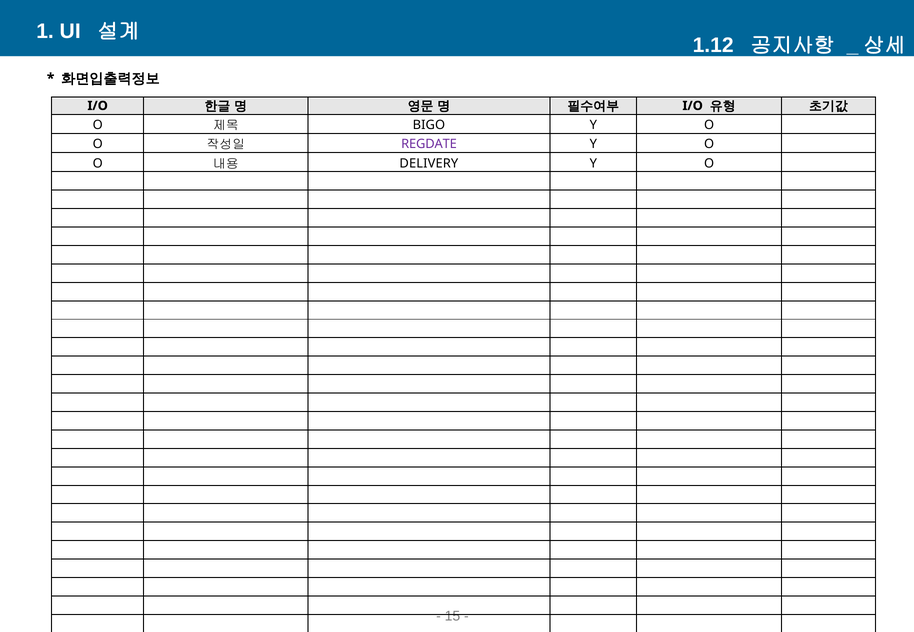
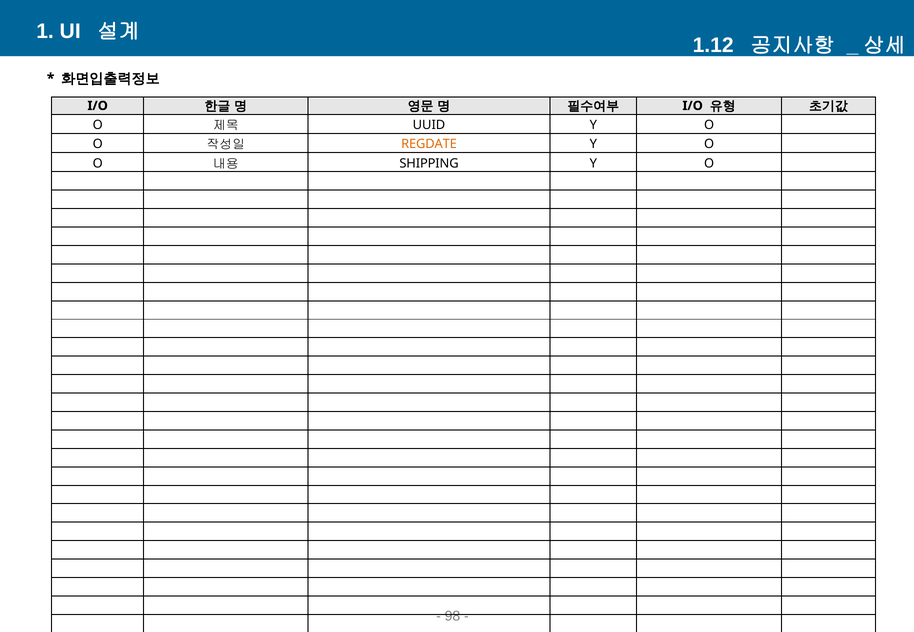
BIGO: BIGO -> UUID (429, 125)
REGDATE colour: purple -> orange (429, 144)
DELIVERY: DELIVERY -> SHIPPING (429, 163)
15: 15 -> 98 (453, 617)
